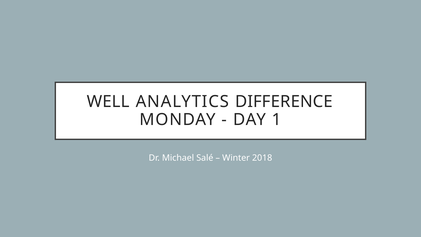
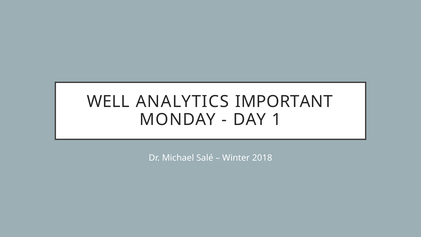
DIFFERENCE: DIFFERENCE -> IMPORTANT (284, 102)
